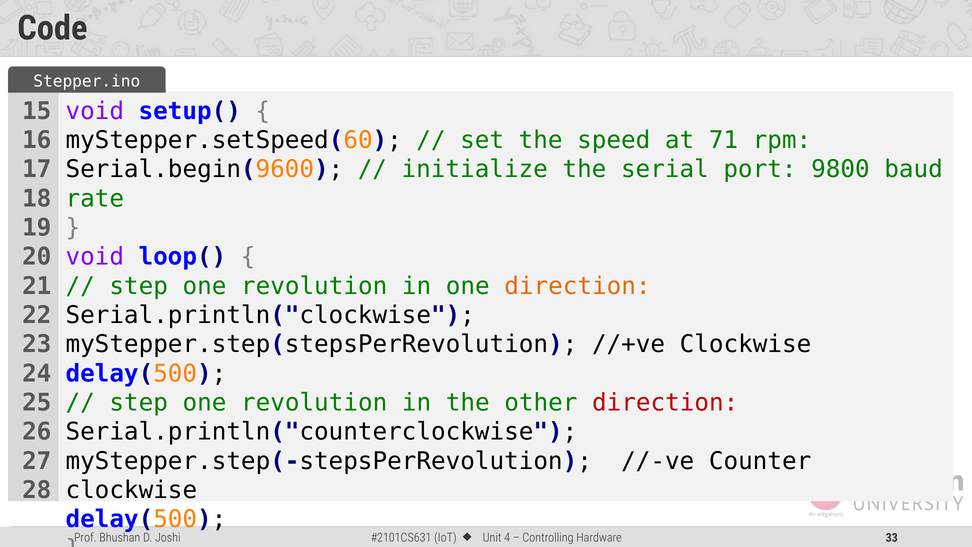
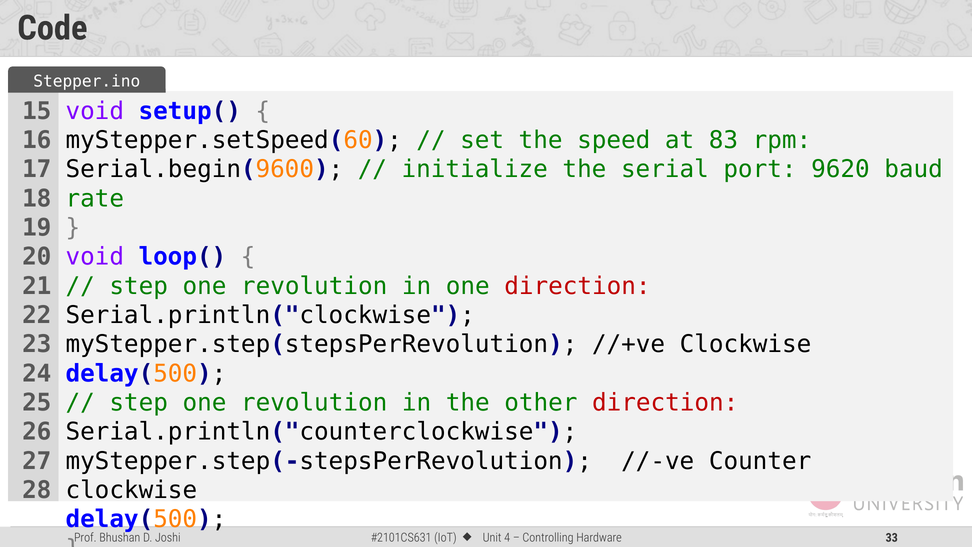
71: 71 -> 83 (723, 140)
9800: 9800 -> 9620 (840, 169)
direction colour: orange -> red (577, 286)
